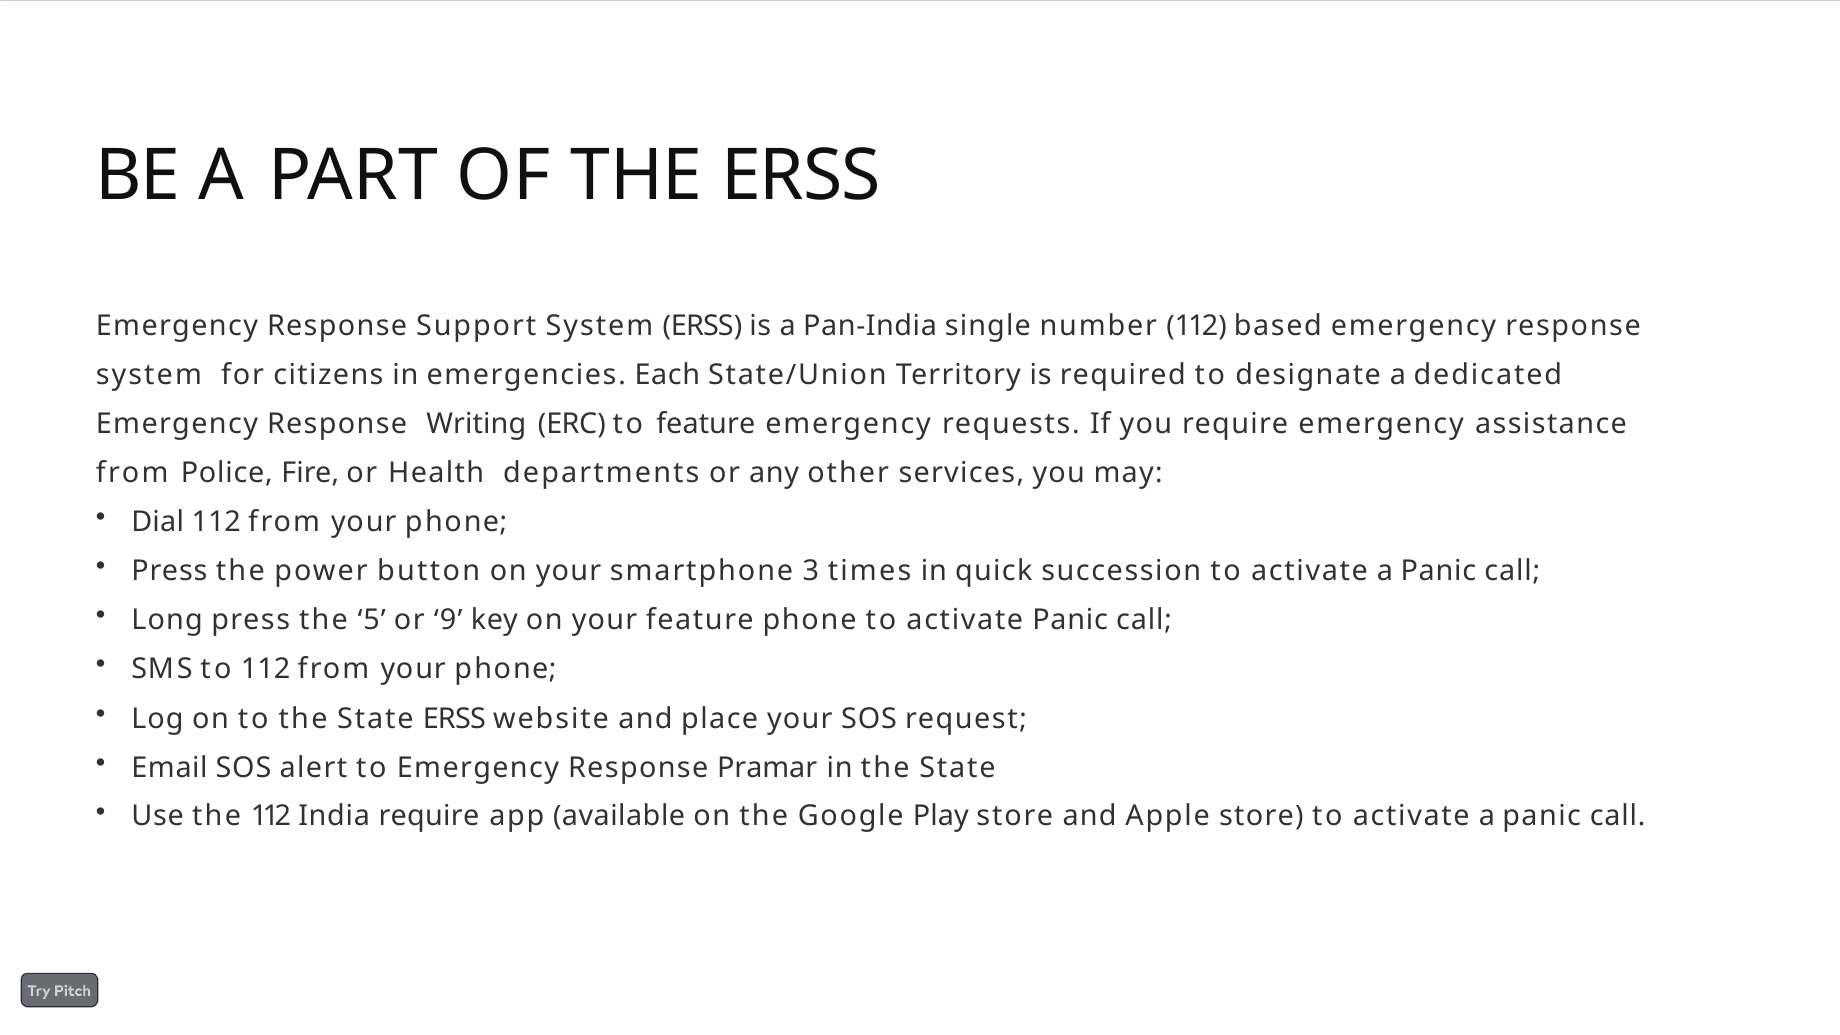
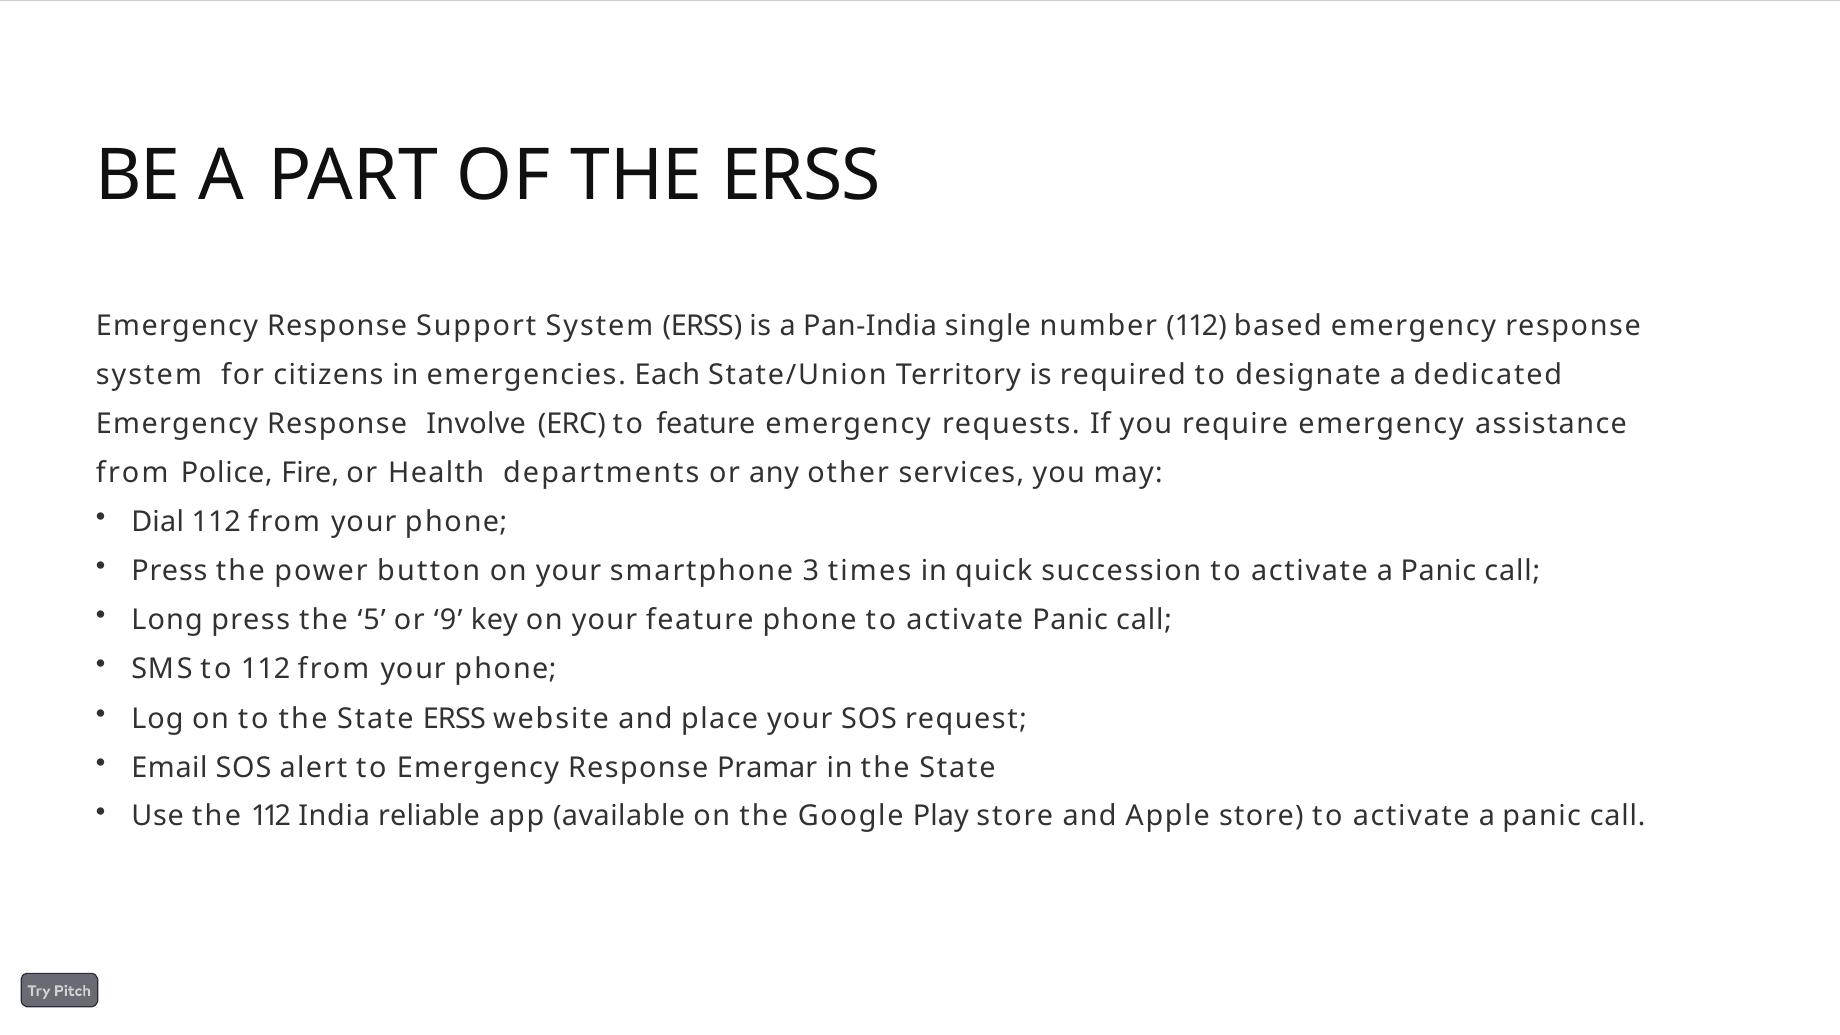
Writing: Writing -> Involve (476, 424)
India require: require -> reliable (429, 816)
